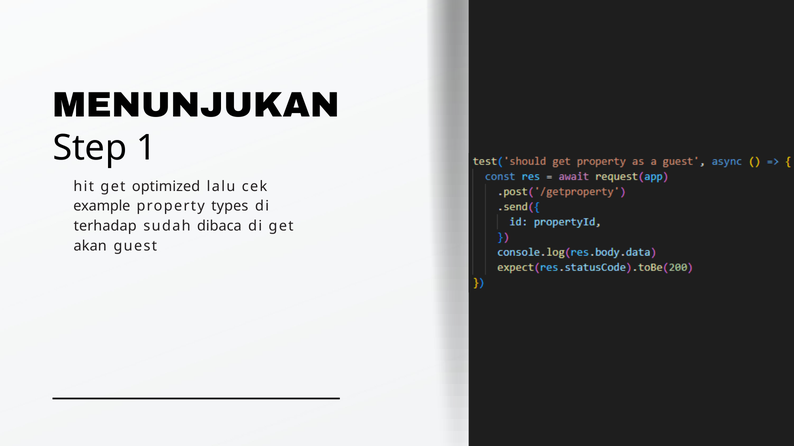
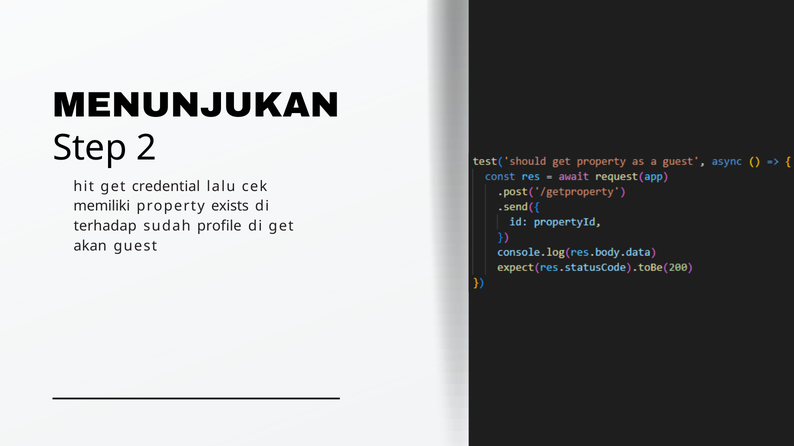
1: 1 -> 2 (147, 148)
optimized: optimized -> credential (166, 187)
example: example -> memiliki (102, 207)
types: types -> exists (230, 207)
dibaca: dibaca -> profile (219, 226)
